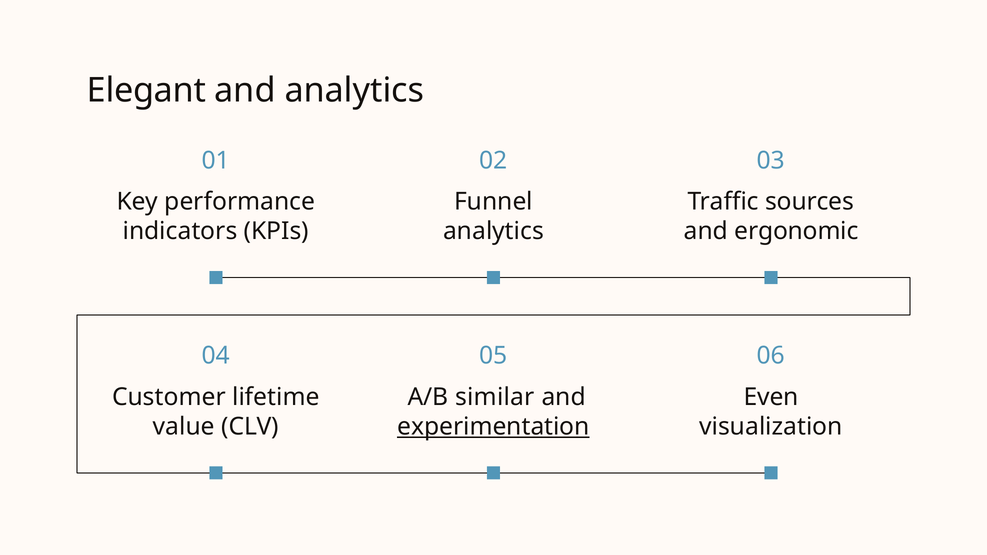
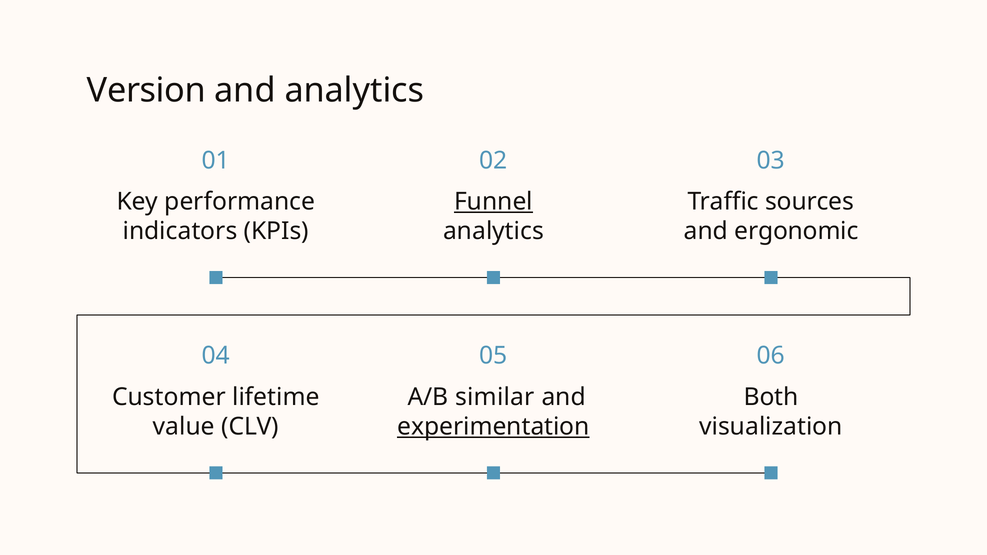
Elegant: Elegant -> Version (146, 91)
Funnel underline: none -> present (493, 202)
Even: Even -> Both (771, 397)
